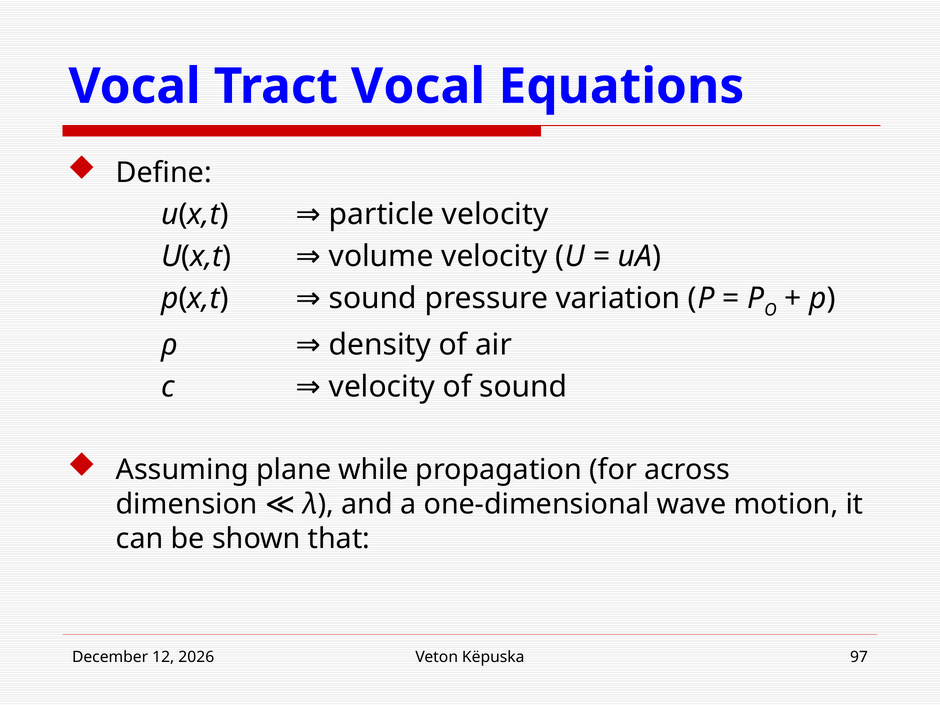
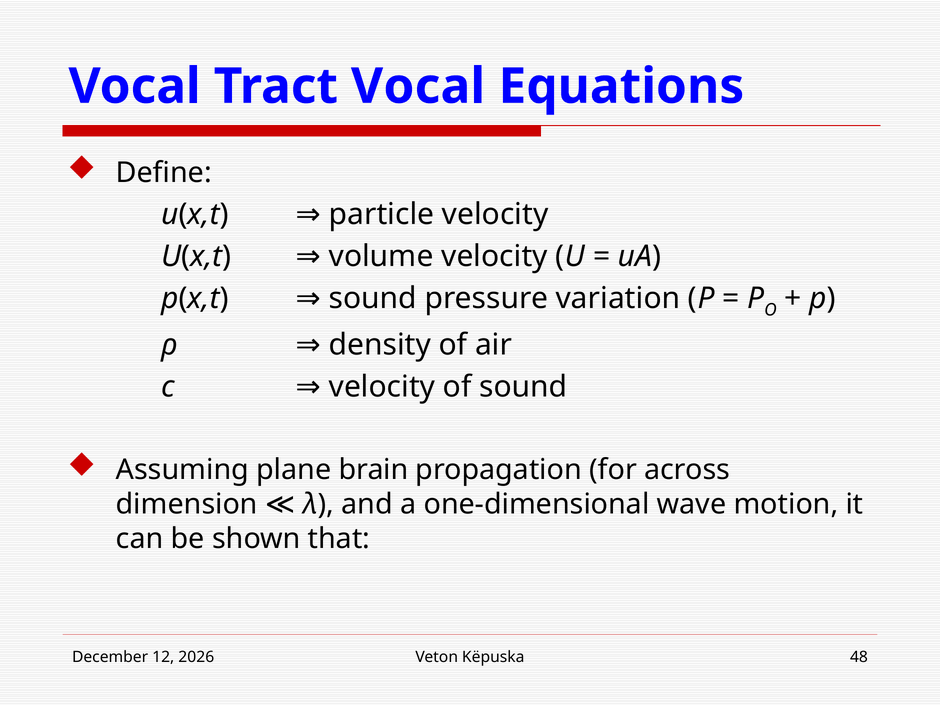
while: while -> brain (374, 470)
97: 97 -> 48 (859, 657)
